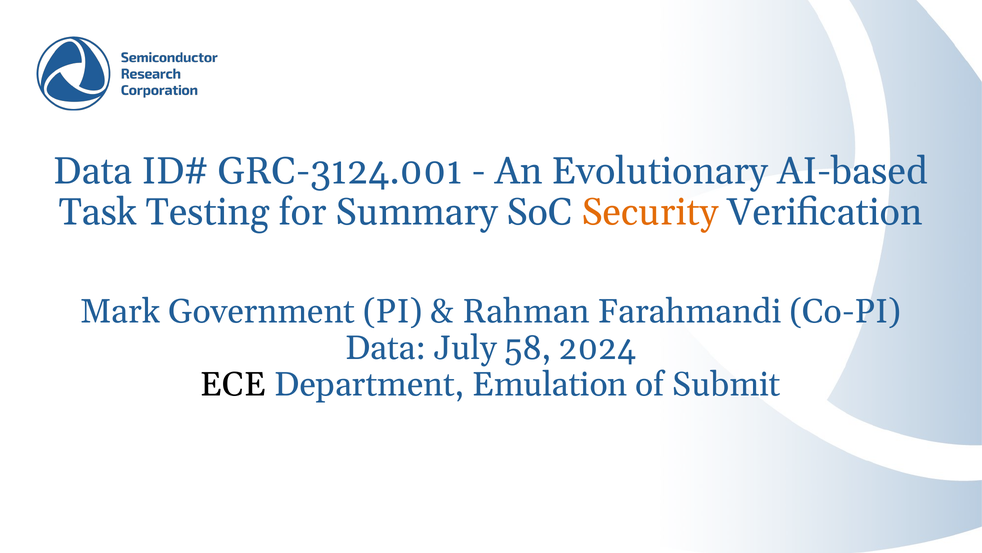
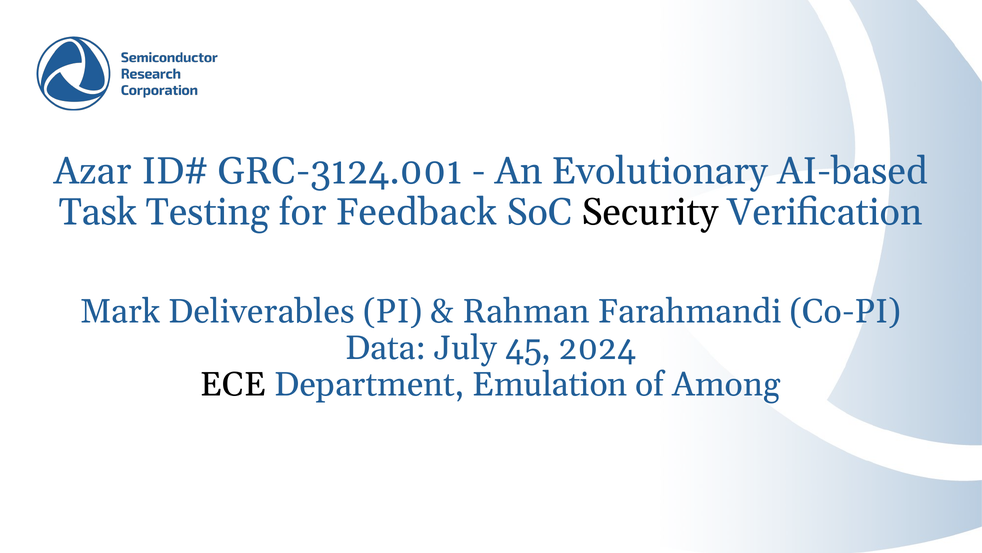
Data: Data -> Azar (93, 171)
Summary: Summary -> Feedback (417, 212)
Security colour: orange -> black (650, 212)
Government: Government -> Deliverables (262, 311)
58: 58 -> 45 (528, 348)
Submit: Submit -> Among (726, 384)
